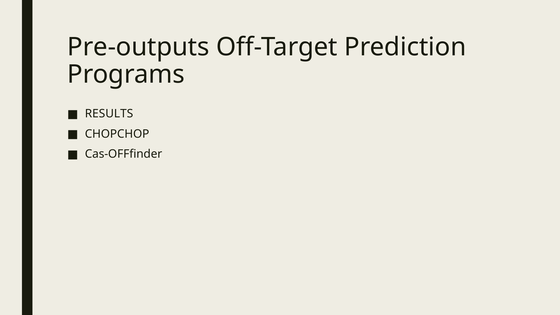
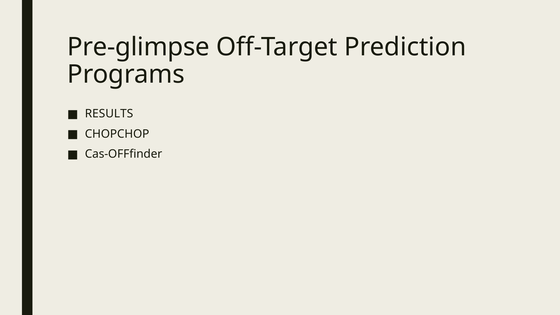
Pre-outputs: Pre-outputs -> Pre-glimpse (138, 47)
